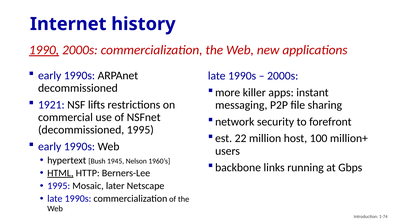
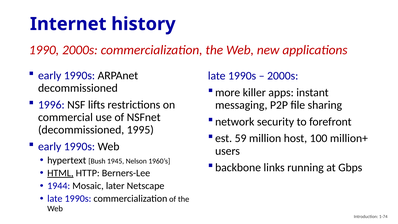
1990 underline: present -> none (44, 50)
1921: 1921 -> 1996 (51, 105)
22: 22 -> 59 (241, 138)
1995: 1995 -> 1944 (59, 186)
